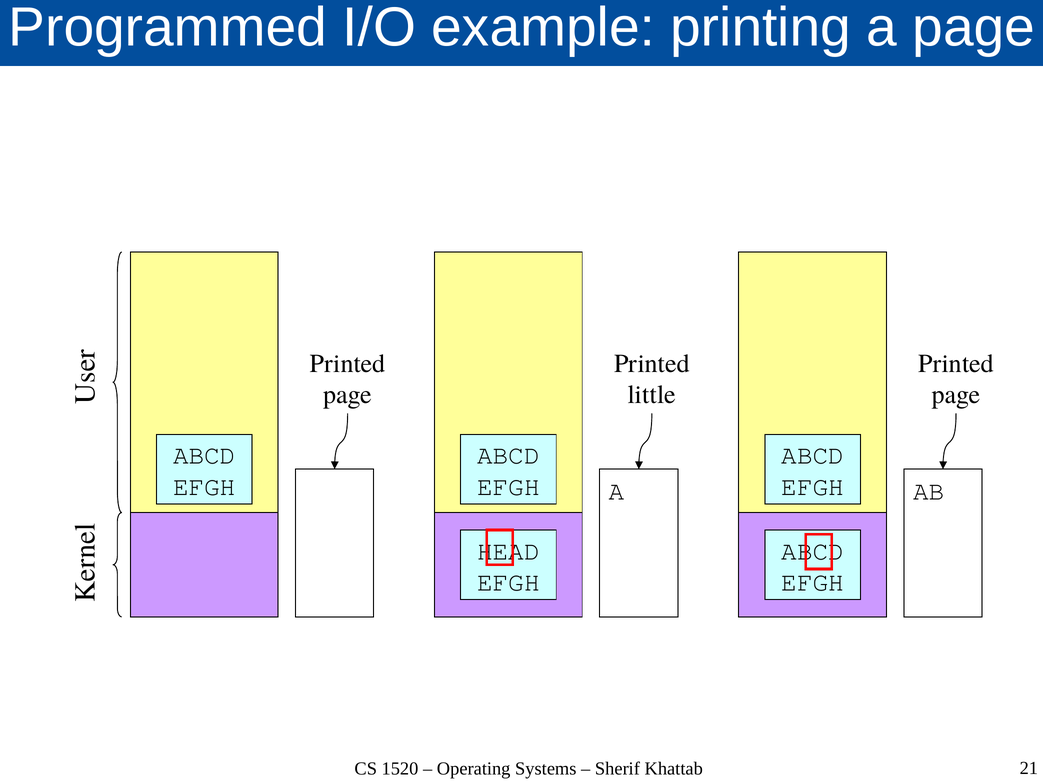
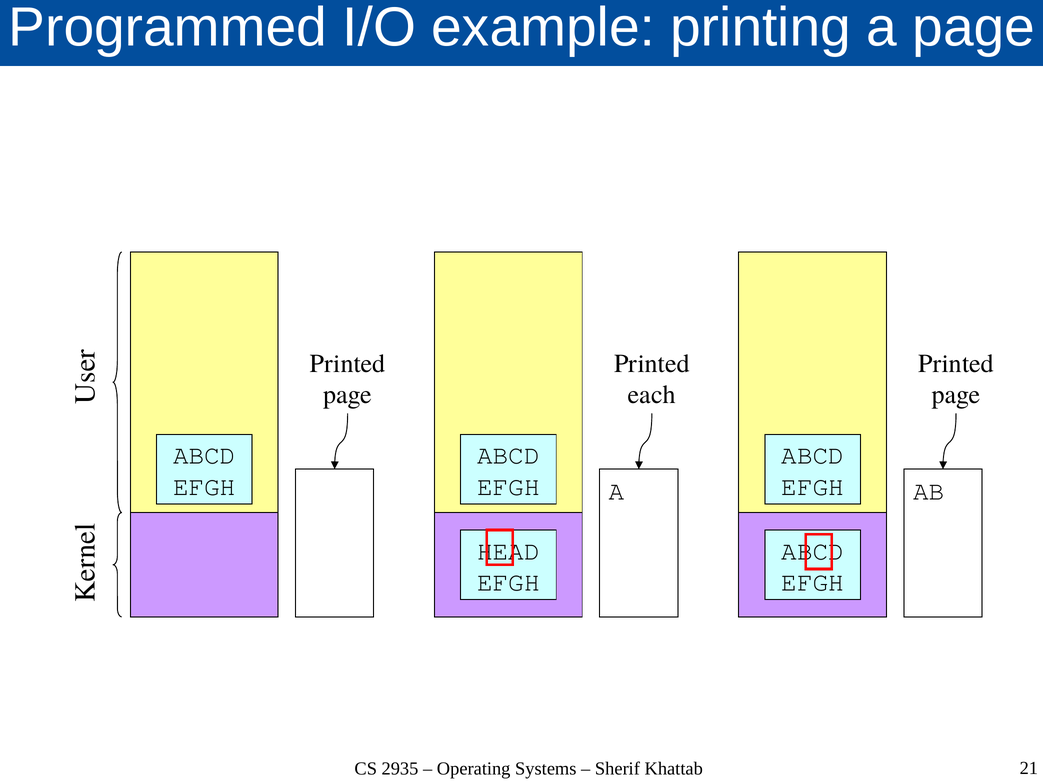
little: little -> each (652, 395)
1520: 1520 -> 2935 (400, 769)
